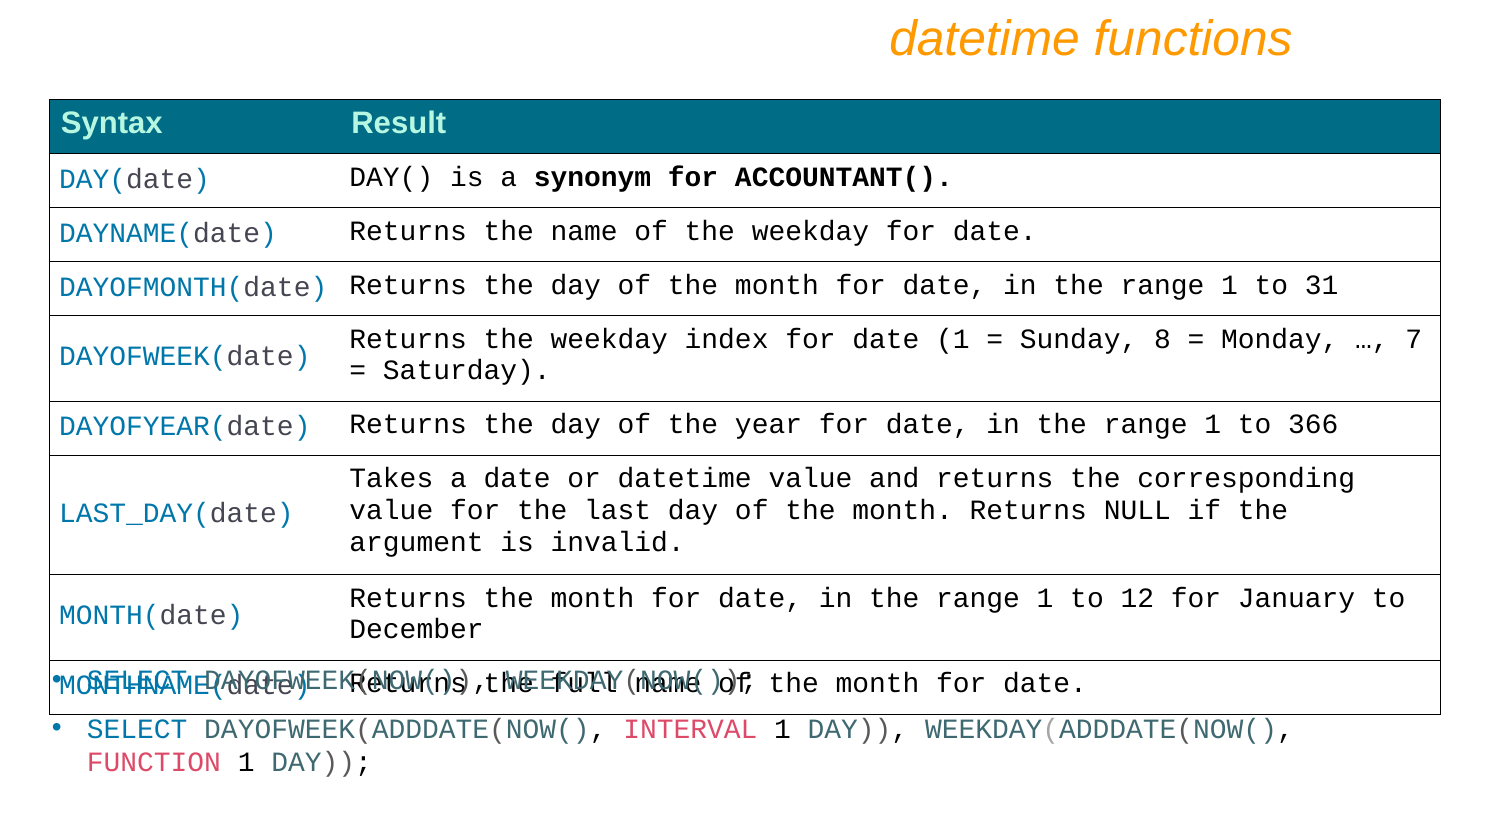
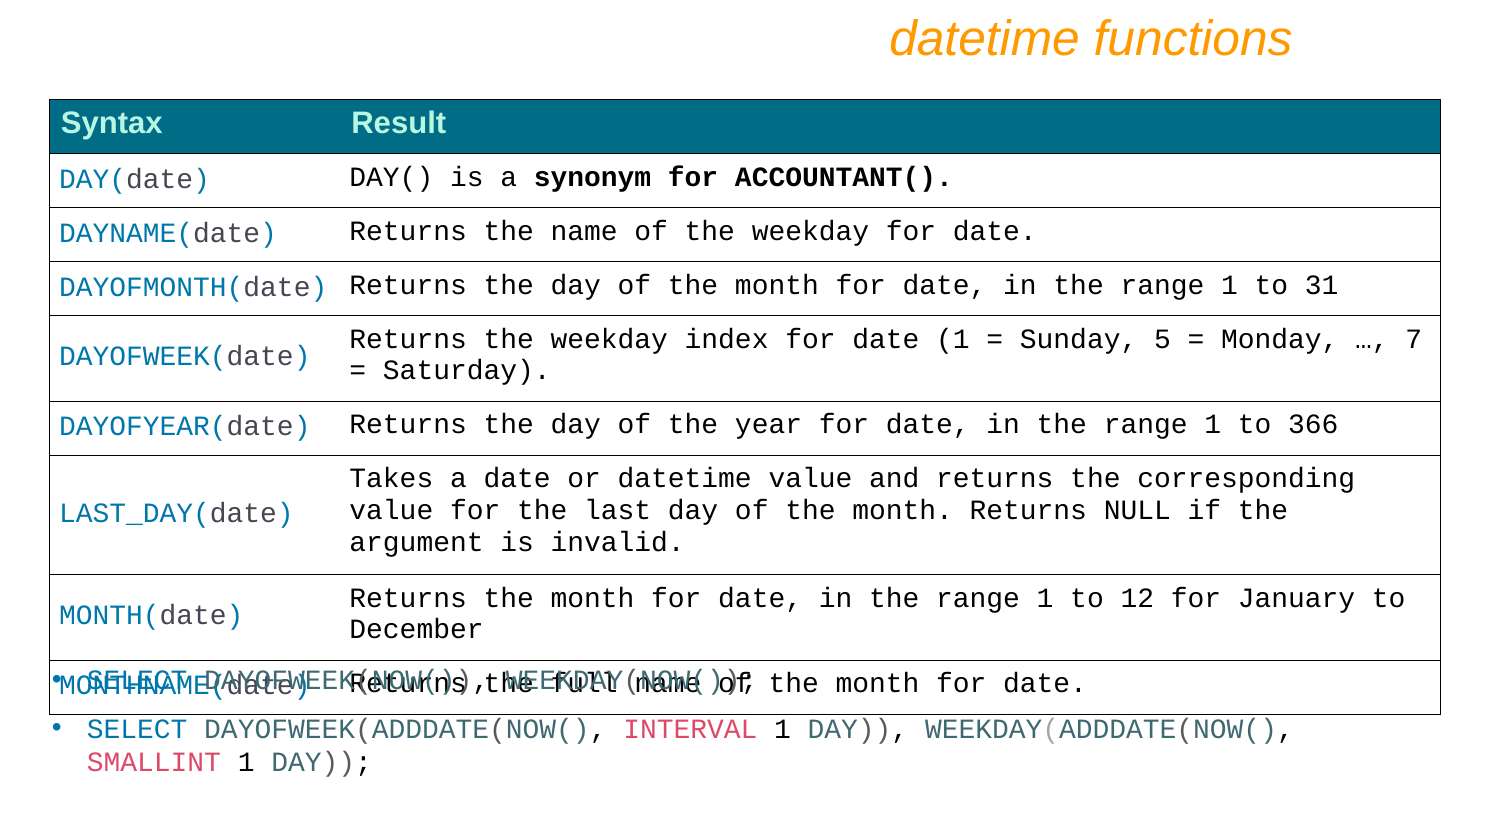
8: 8 -> 5 (1162, 339)
FUNCTION: FUNCTION -> SMALLINT (154, 763)
